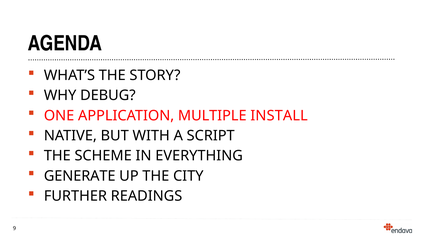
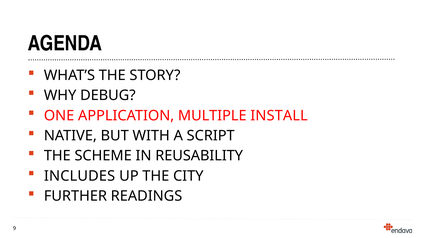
EVERYTHING: EVERYTHING -> REUSABILITY (199, 156)
GENERATE: GENERATE -> INCLUDES (80, 176)
